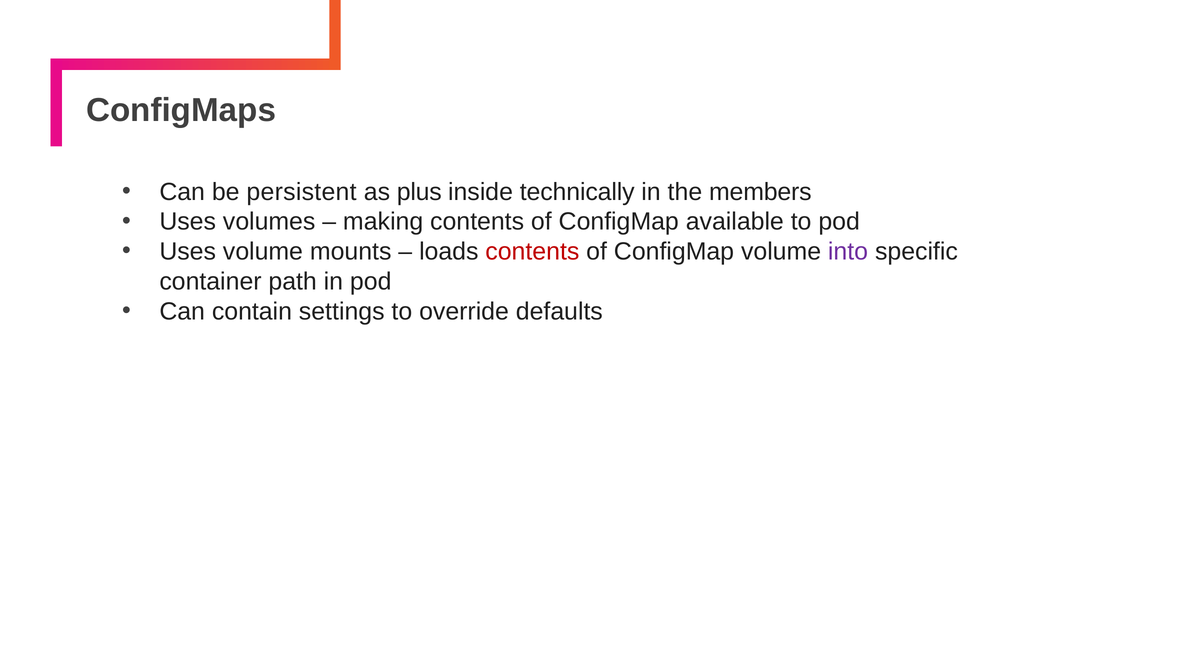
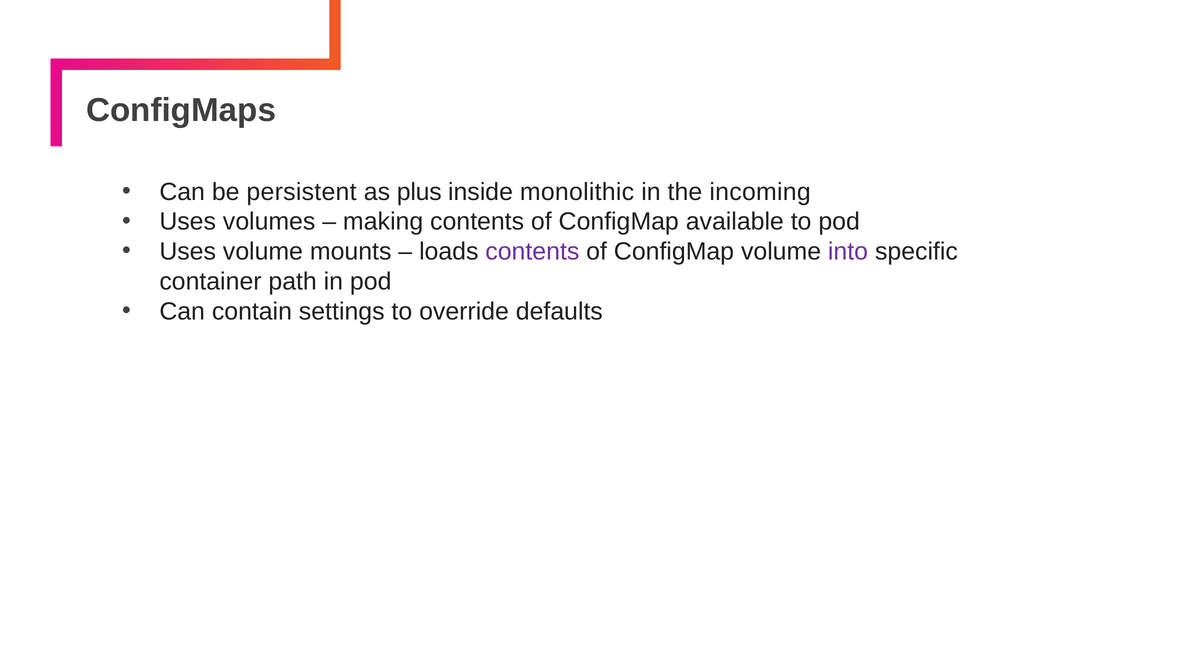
technically: technically -> monolithic (577, 192)
members: members -> incoming (760, 192)
contents colour: red -> purple (532, 252)
